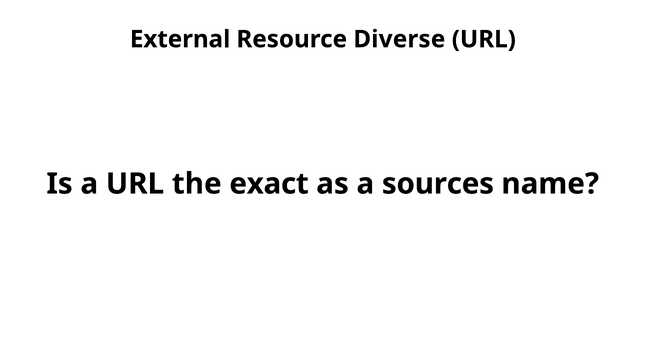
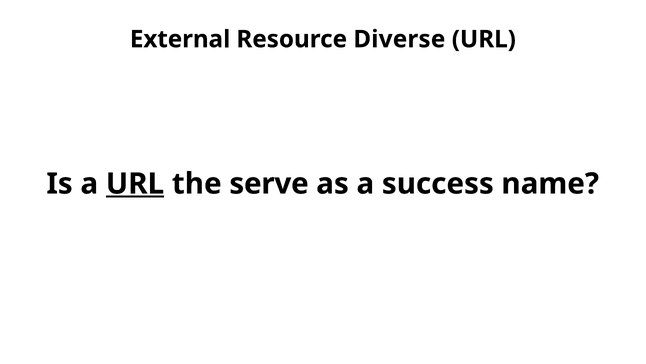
URL underline: none -> present (135, 183)
exact: exact -> serve (269, 183)
sources: sources -> success (438, 183)
